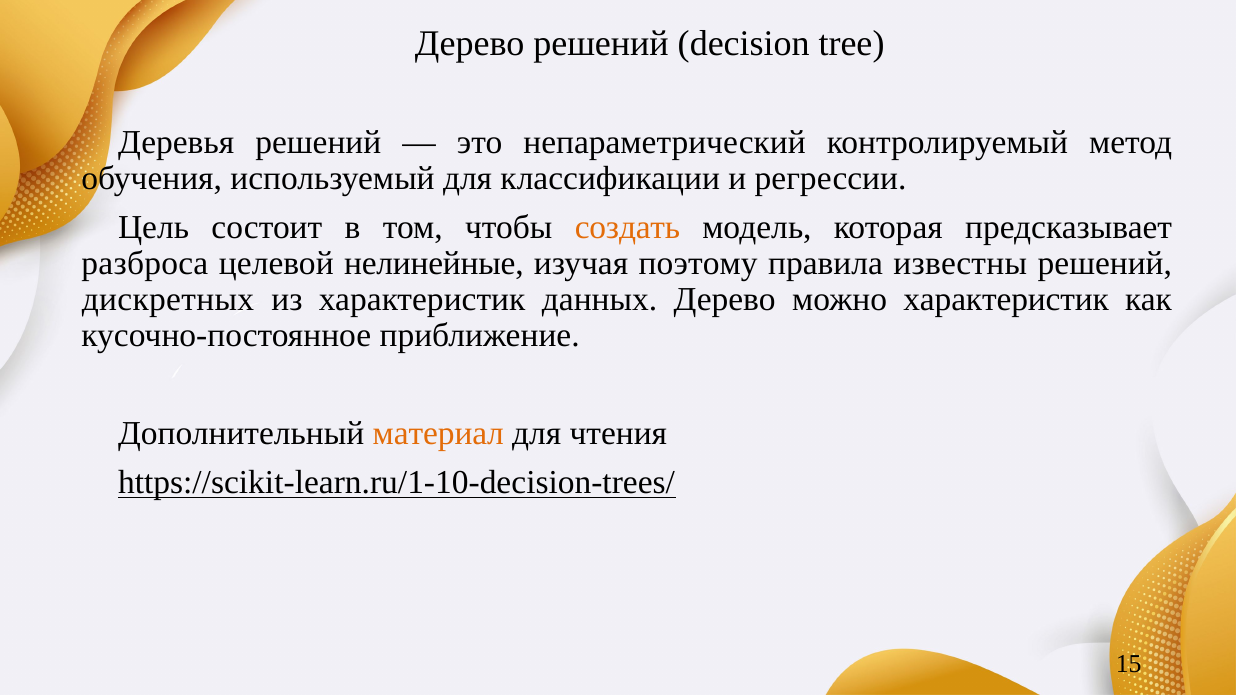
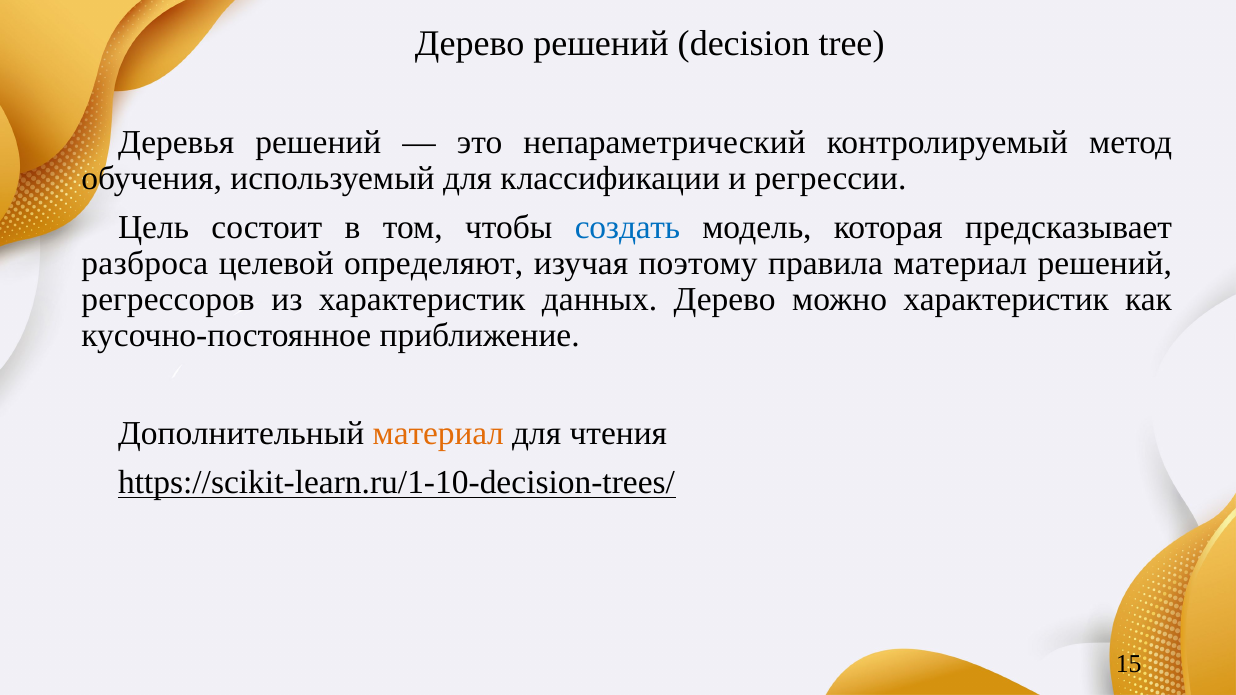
создать colour: orange -> blue (627, 227)
нелинейные: нелинейные -> определяют (434, 264)
правила известны: известны -> материал (960, 264)
дискретных: дискретных -> регрессоров (168, 300)
